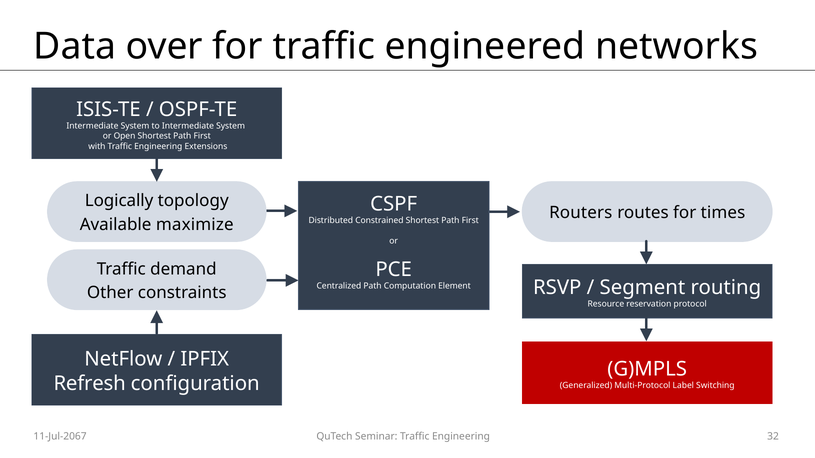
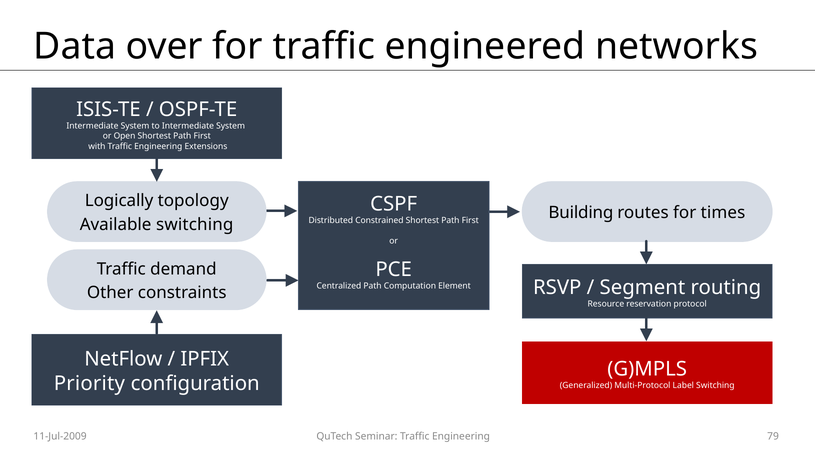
Routers: Routers -> Building (581, 213)
Available maximize: maximize -> switching (195, 225)
Refresh: Refresh -> Priority (89, 384)
11-Jul-2067: 11-Jul-2067 -> 11-Jul-2009 (60, 437)
32: 32 -> 79 (773, 437)
